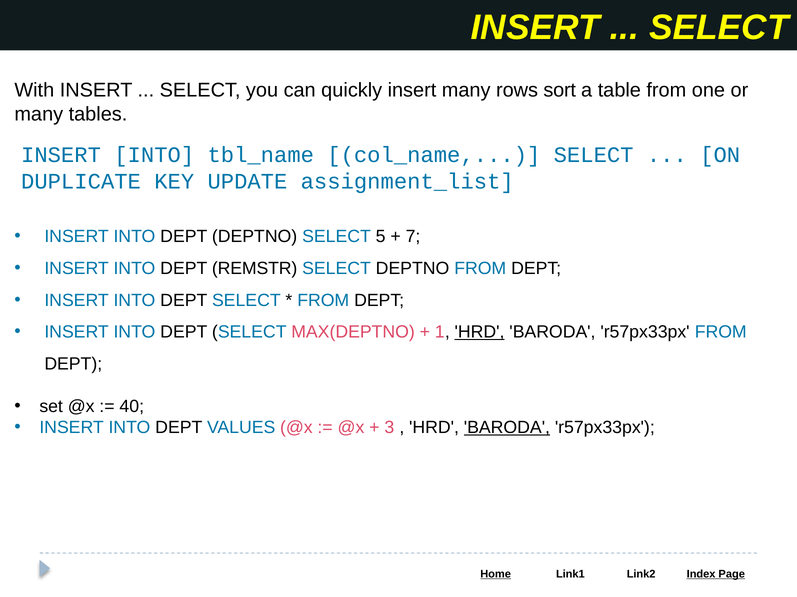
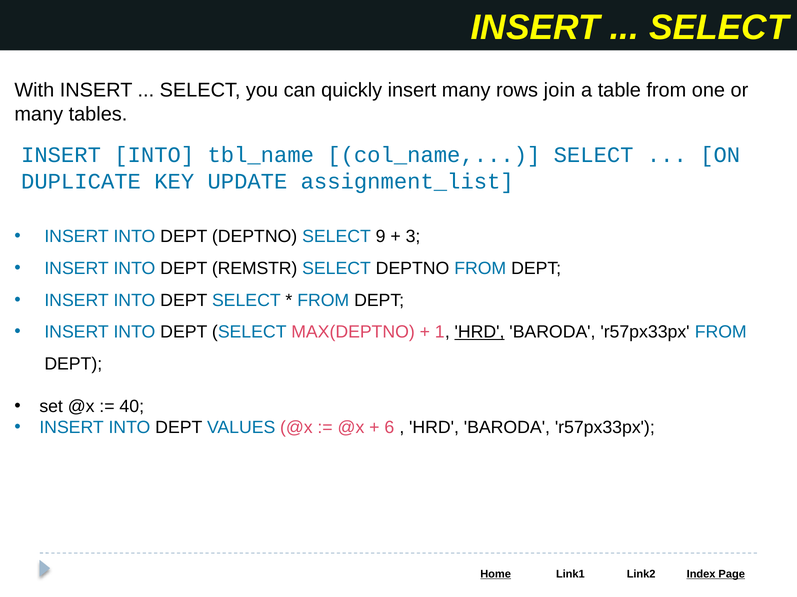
sort: sort -> join (559, 90)
5: 5 -> 9 (381, 237)
7: 7 -> 3 (413, 237)
3: 3 -> 6 (389, 428)
BARODA underline: present -> none (507, 428)
